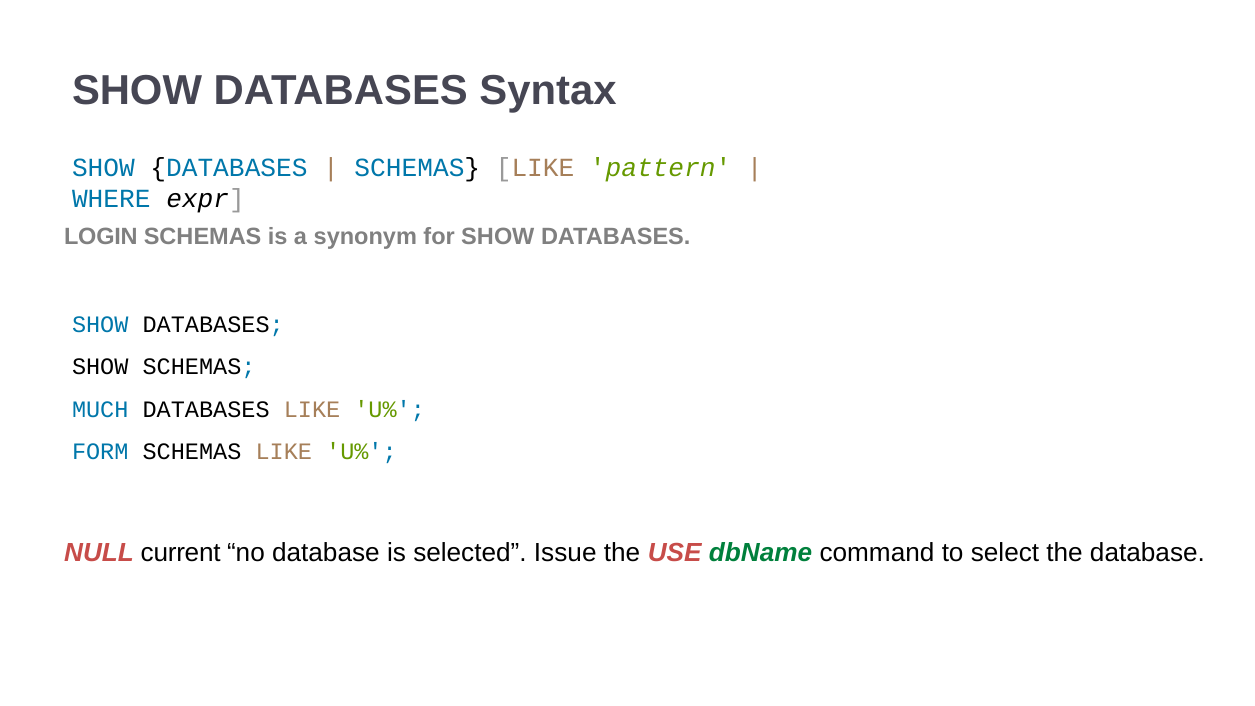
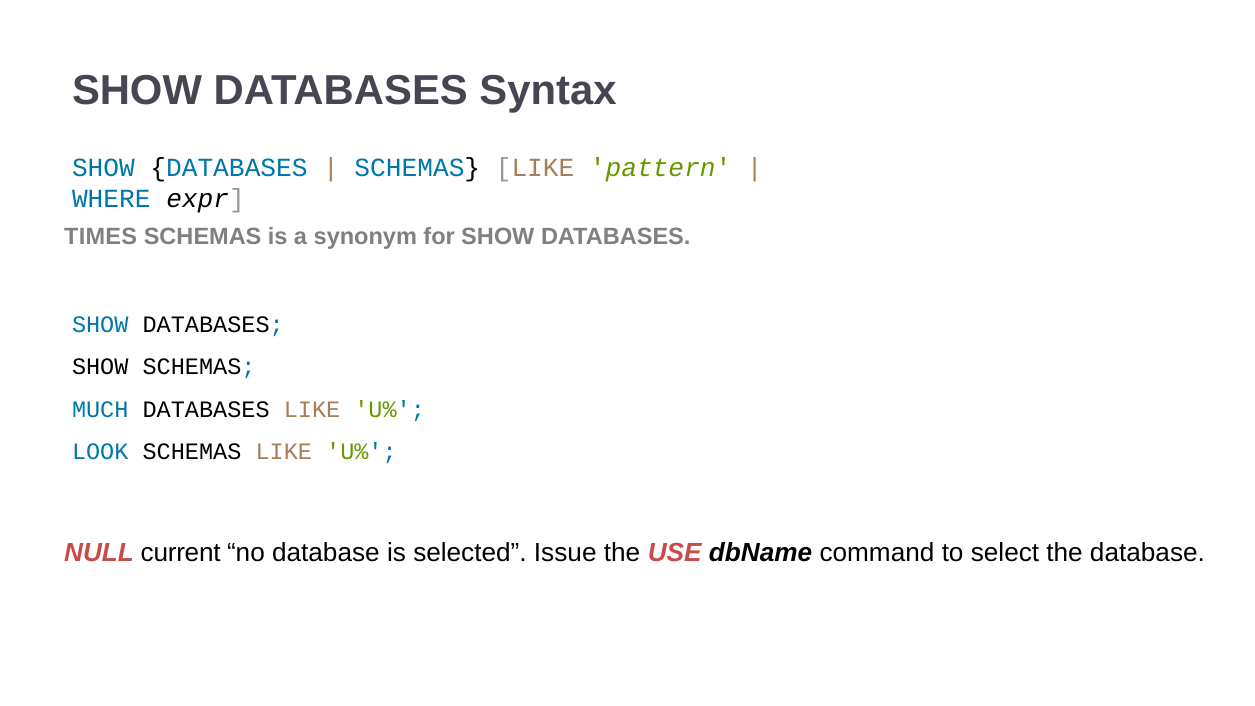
LOGIN: LOGIN -> TIMES (101, 237)
FORM: FORM -> LOOK (100, 452)
dbName colour: green -> black (761, 552)
